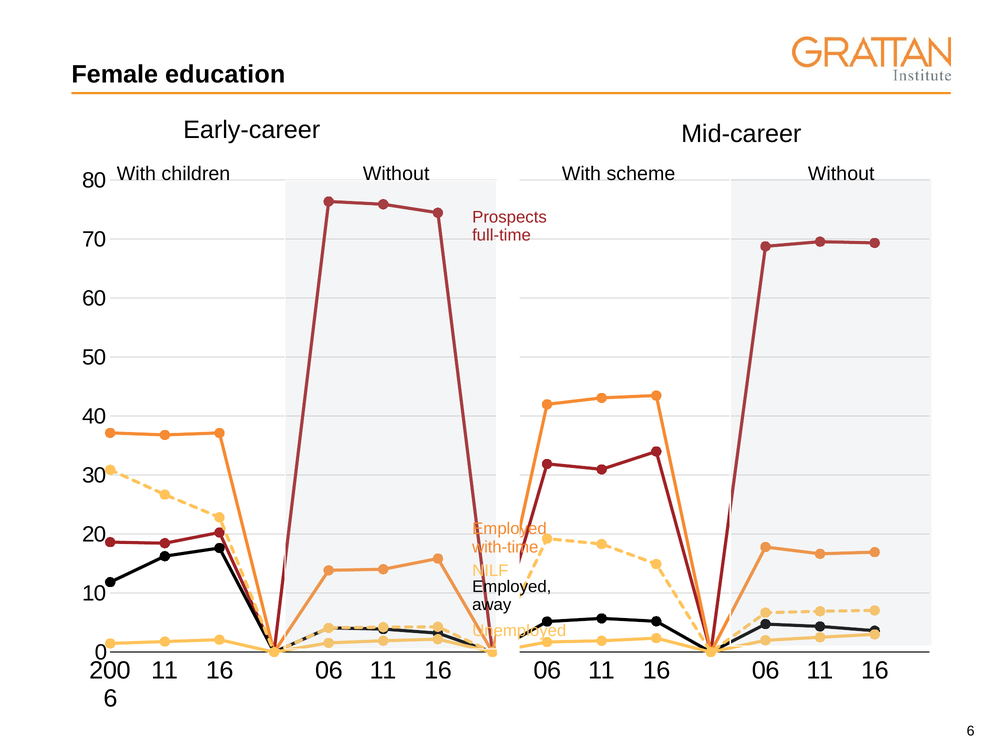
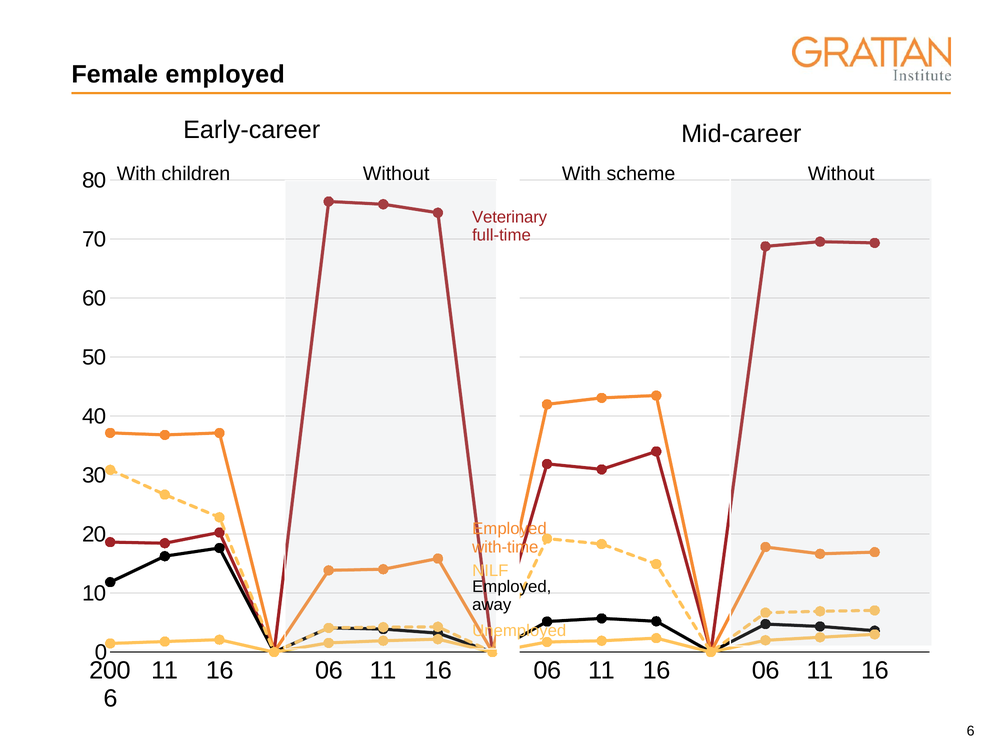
Female education: education -> employed (225, 74)
Prospects: Prospects -> Veterinary (510, 217)
